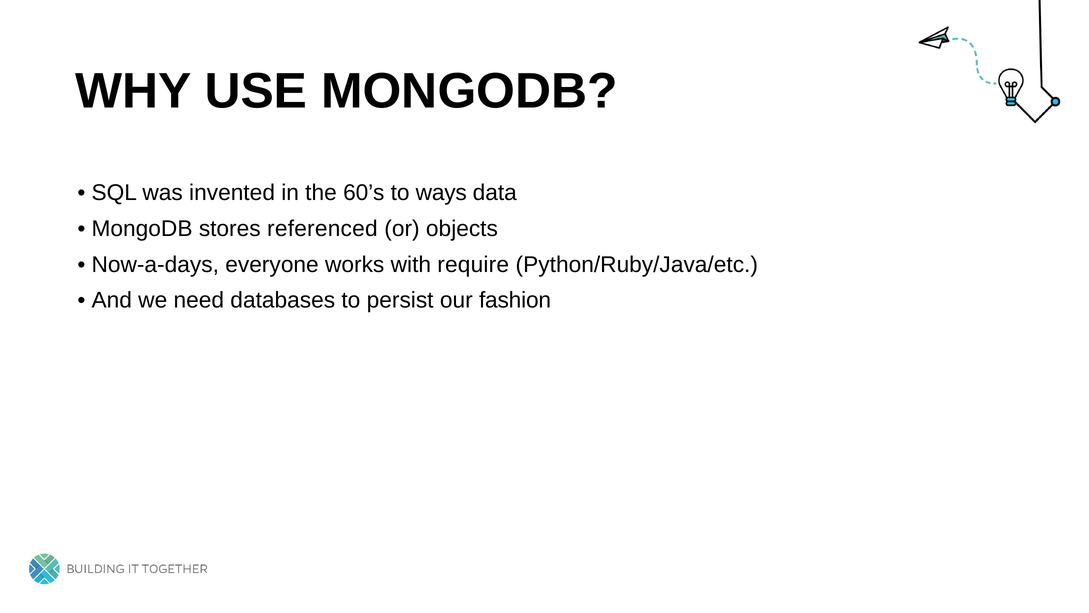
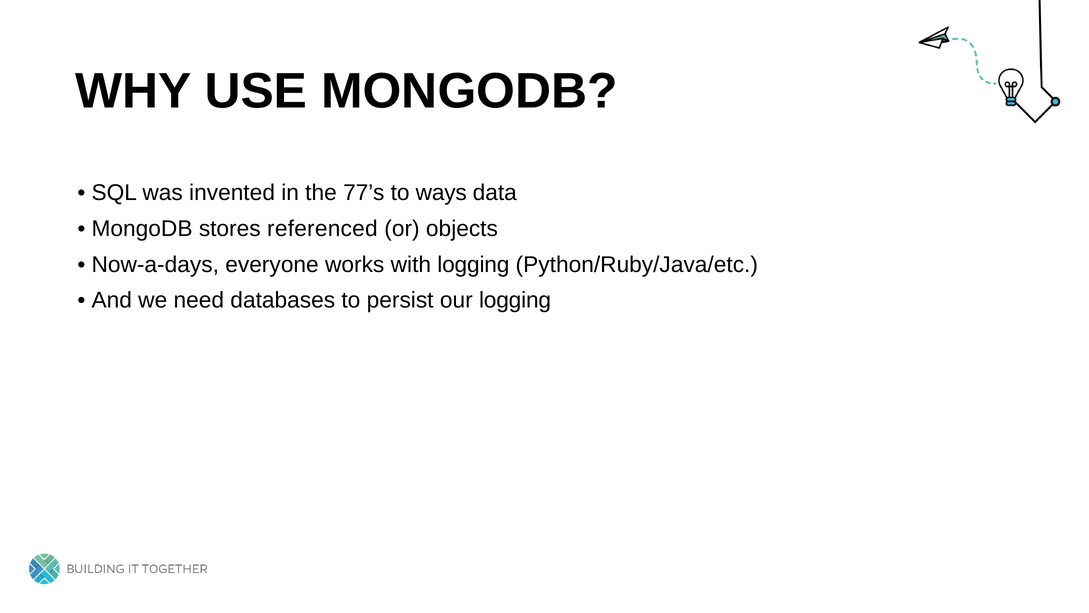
60’s: 60’s -> 77’s (364, 193)
with require: require -> logging (473, 264)
our fashion: fashion -> logging (515, 300)
